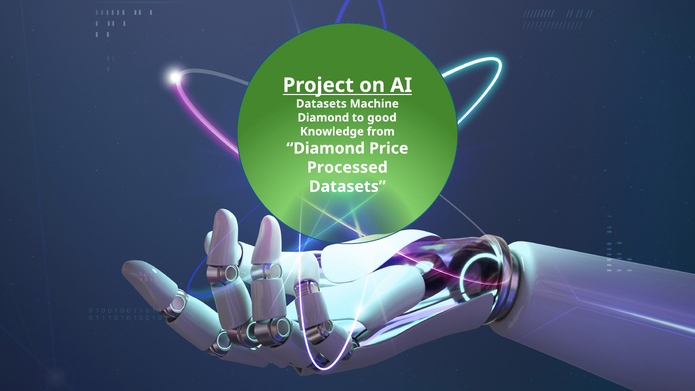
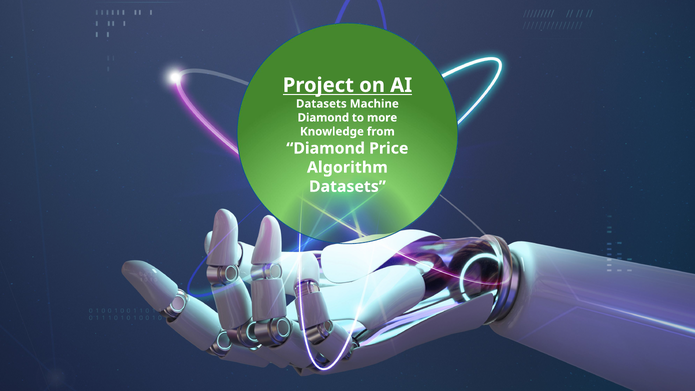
good: good -> more (382, 118)
Processed: Processed -> Algorithm (347, 167)
